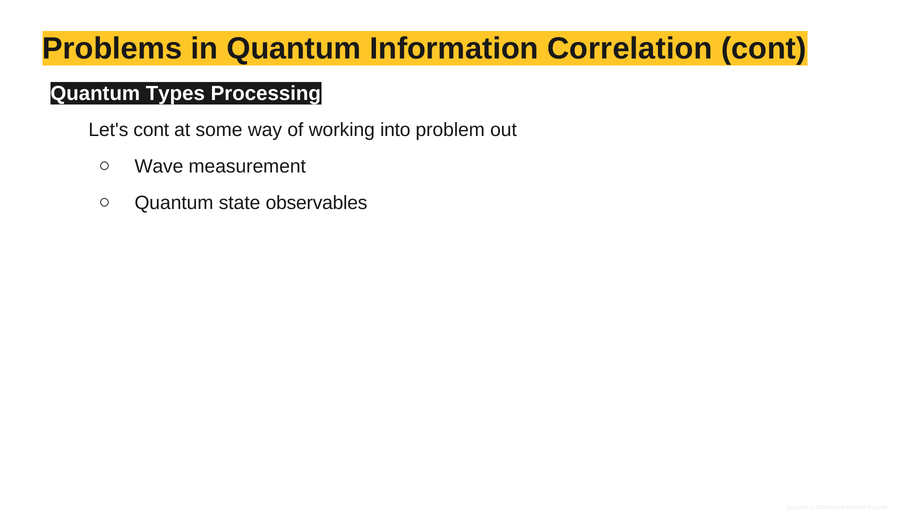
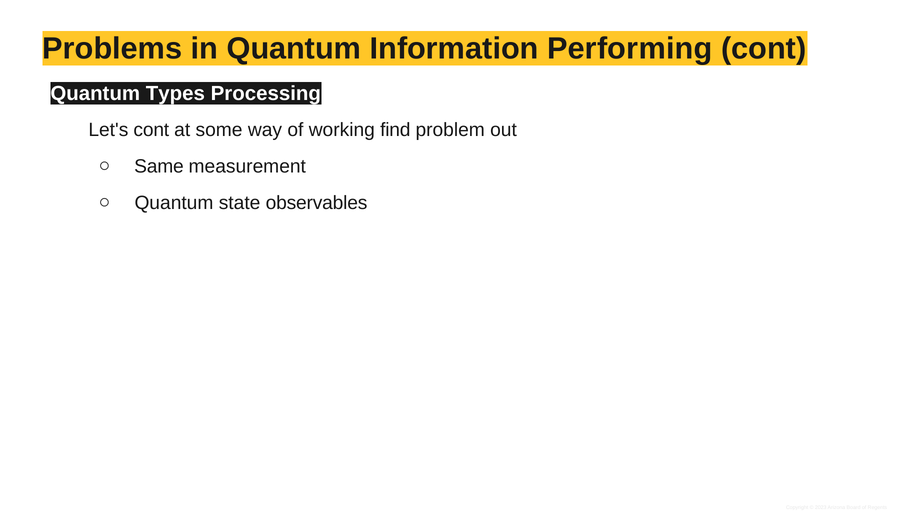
Correlation: Correlation -> Performing (630, 49)
into: into -> find (395, 130)
Wave: Wave -> Same (159, 166)
